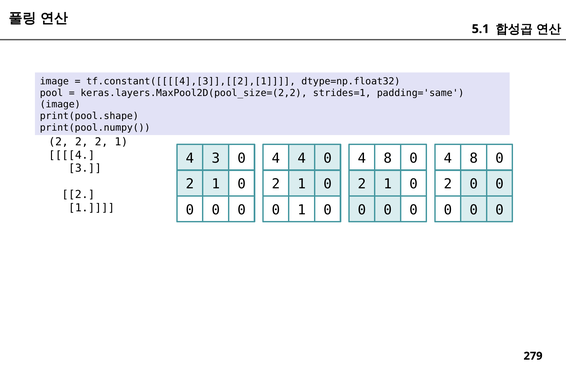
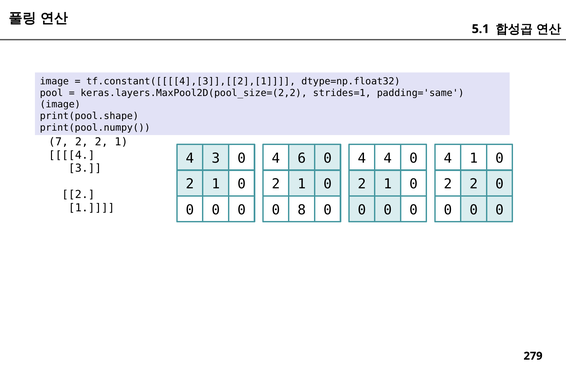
2: 2 -> 7 (58, 142)
4 4: 4 -> 6 (302, 159)
8: 8 -> 4 (388, 159)
8: 8 -> 1 (474, 159)
0: 0 -> 2 (474, 184)
0 1: 1 -> 8 (302, 210)
